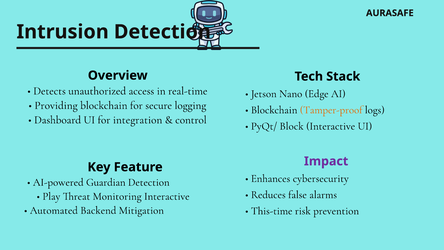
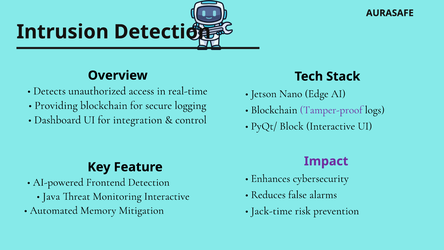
Tamper-proof colour: orange -> purple (331, 110)
Guardian: Guardian -> Frontend (106, 182)
Play: Play -> Java (51, 196)
Backend: Backend -> Memory (98, 210)
This-time: This-time -> Jack-time (272, 211)
